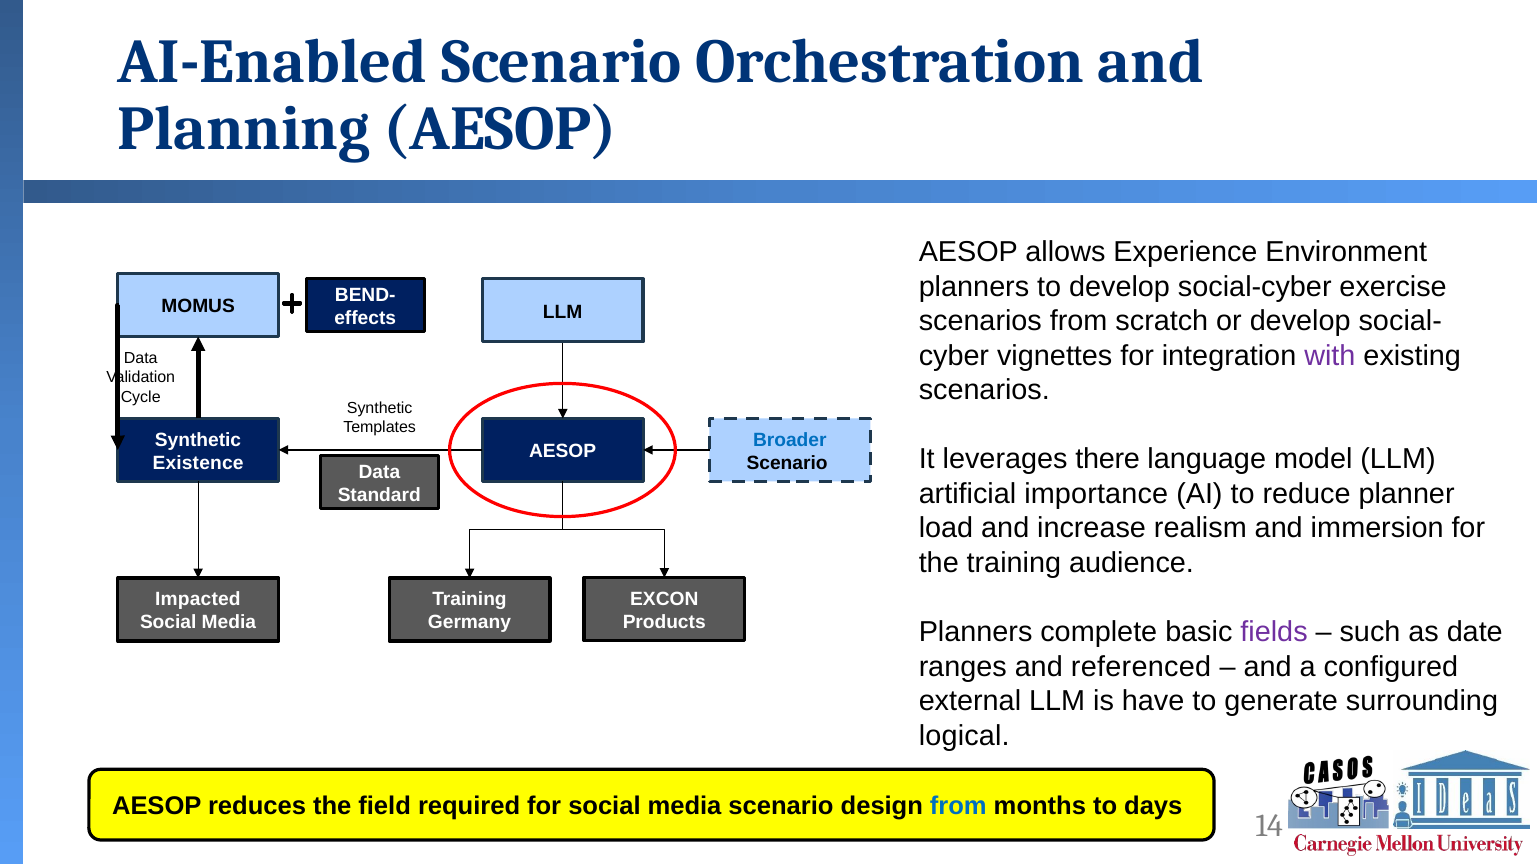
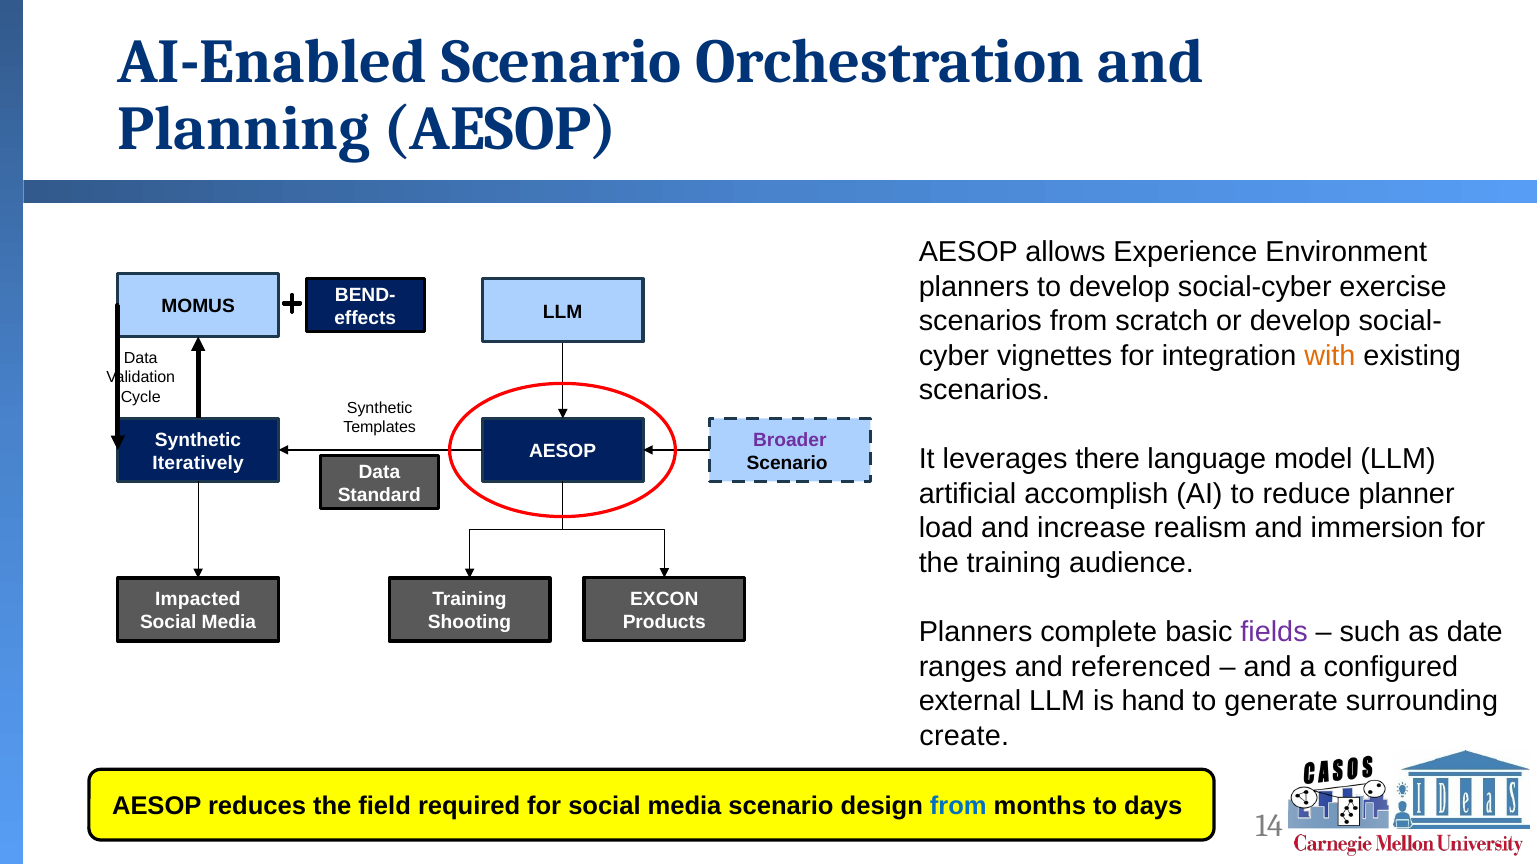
with colour: purple -> orange (1330, 356)
Broader colour: blue -> purple (790, 440)
Existence: Existence -> Iteratively (198, 463)
importance: importance -> accomplish (1096, 494)
Germany: Germany -> Shooting (469, 623)
have: have -> hand (1153, 702)
logical: logical -> create (964, 736)
